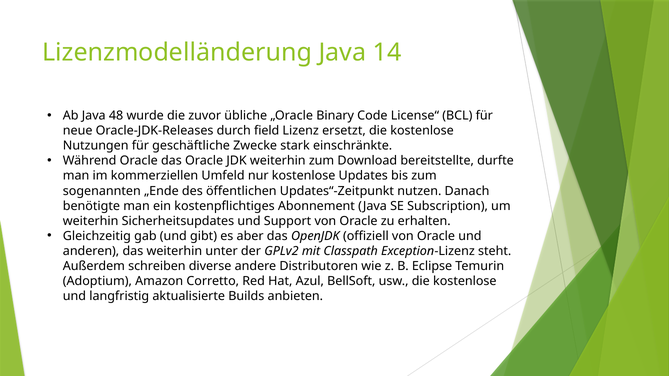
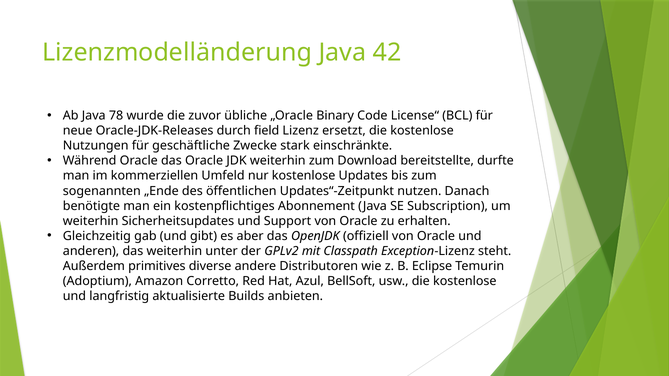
14: 14 -> 42 (387, 53)
48: 48 -> 78 (116, 116)
schreiben: schreiben -> primitives (157, 266)
